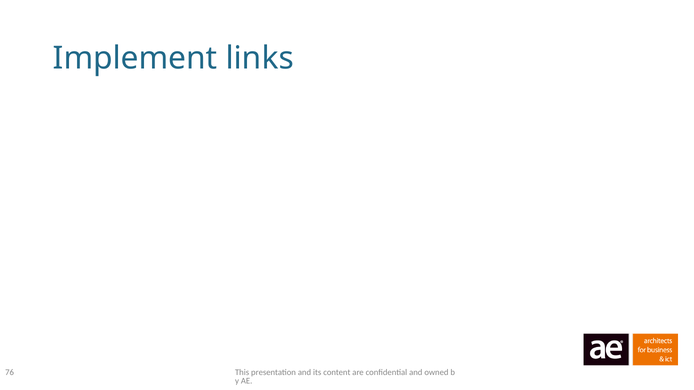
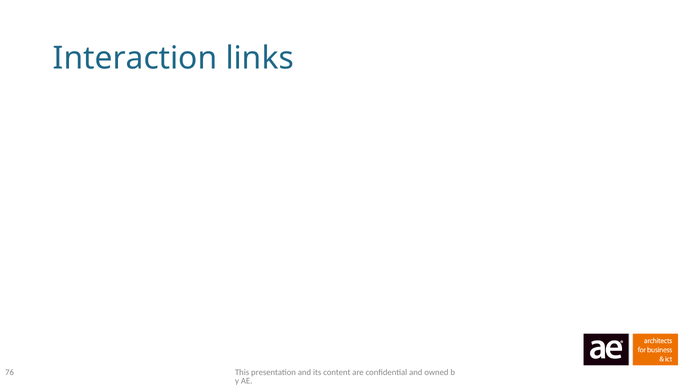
Implement: Implement -> Interaction (135, 58)
